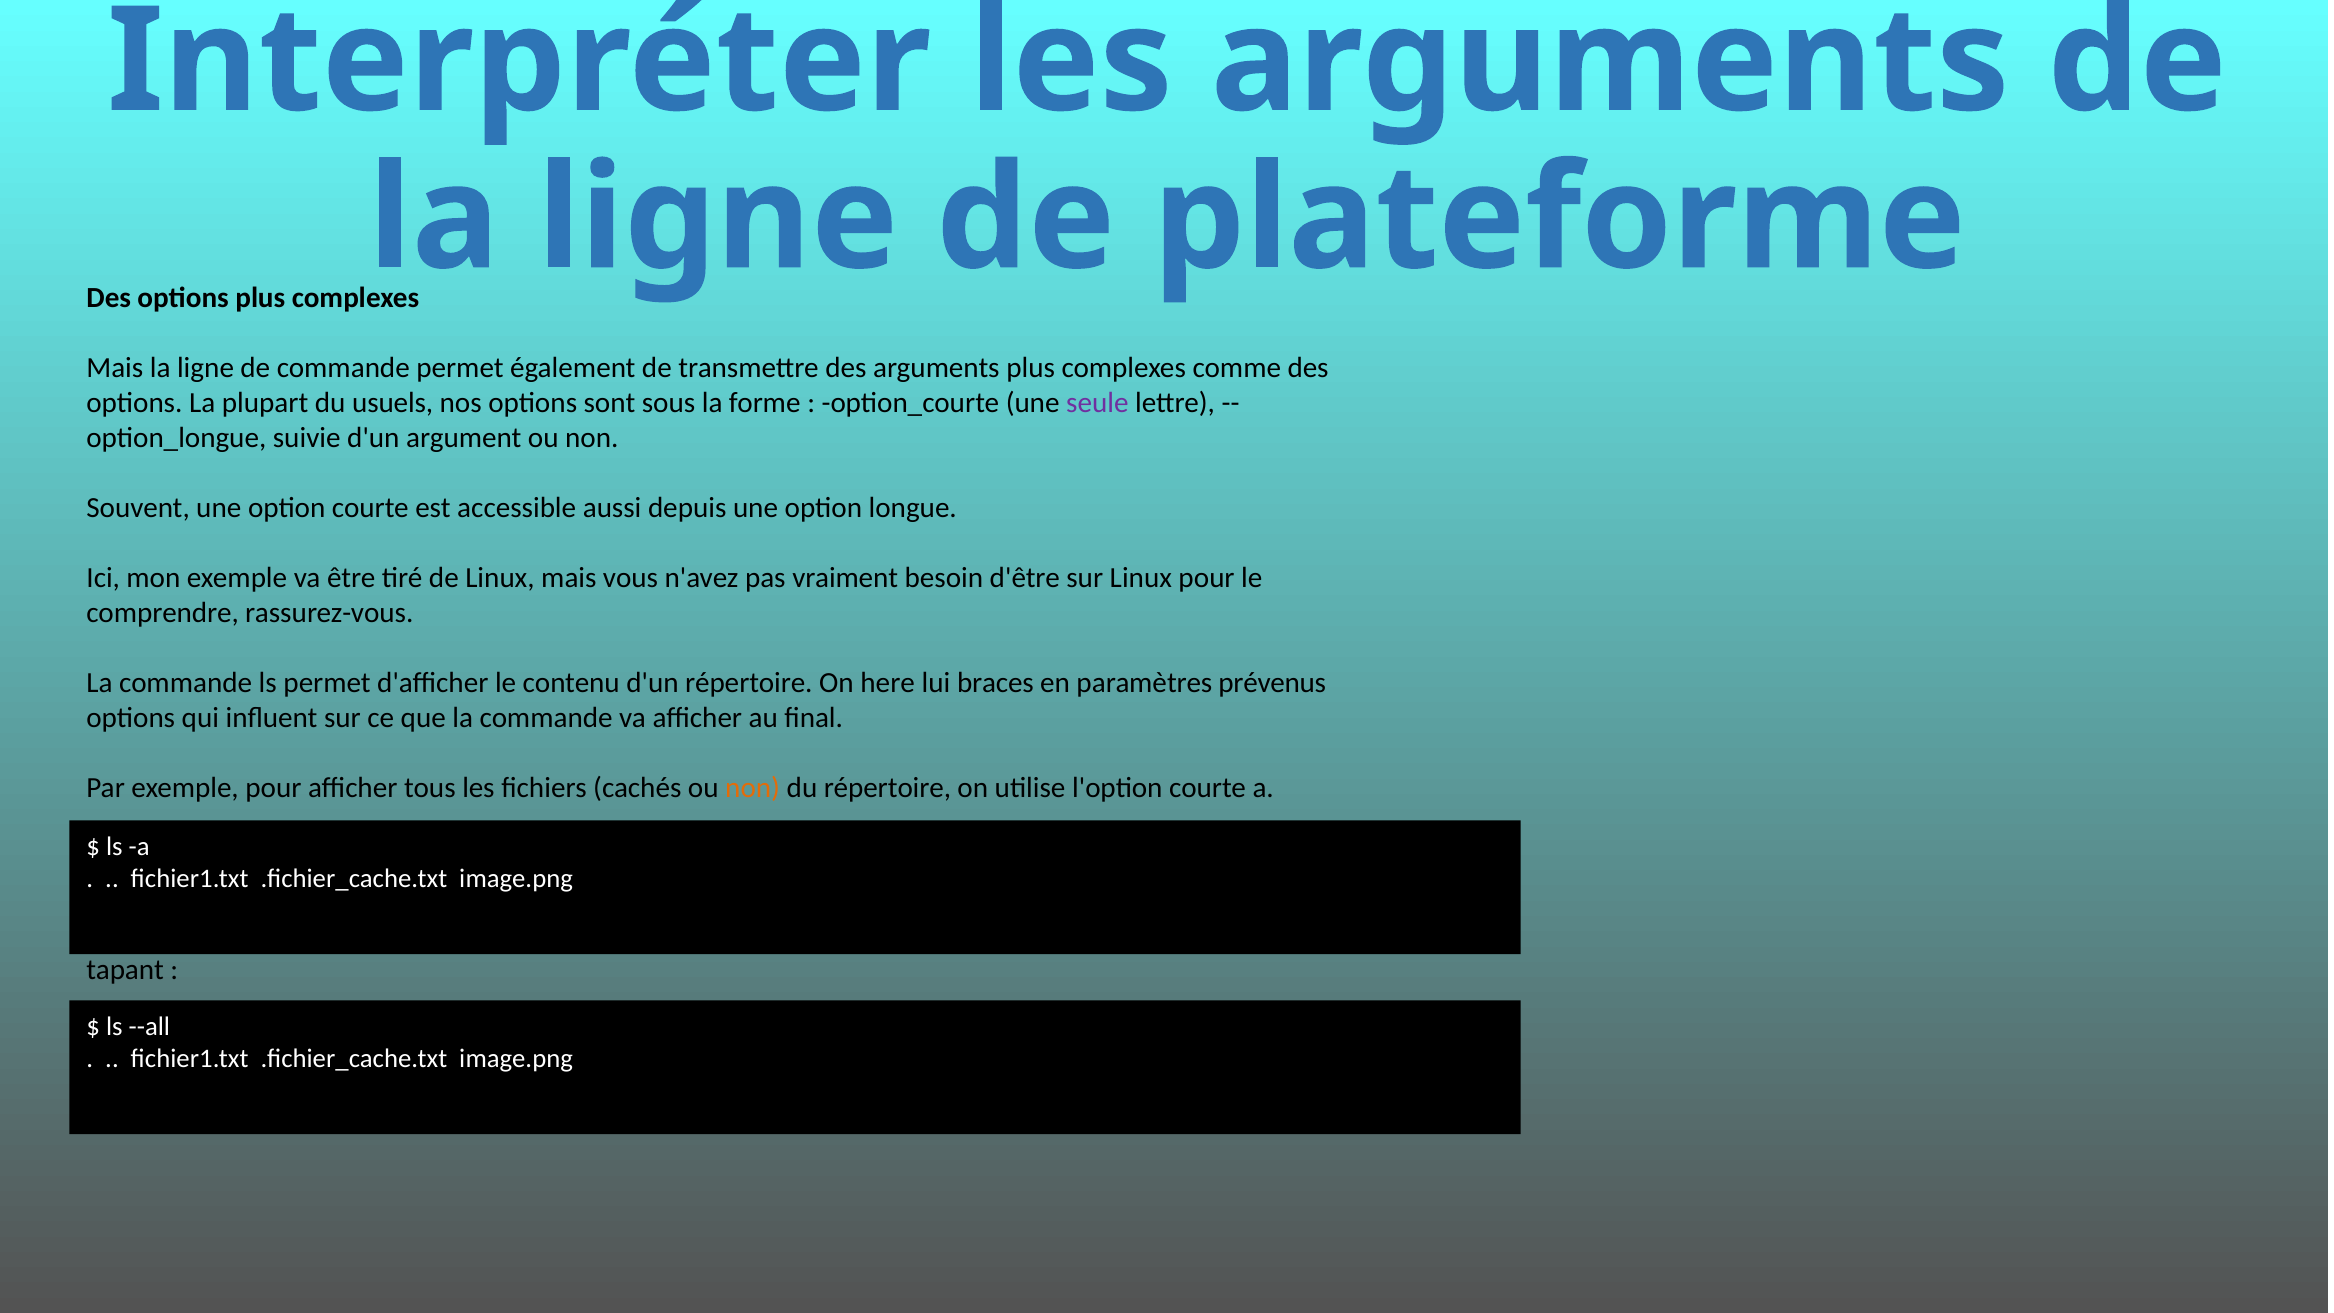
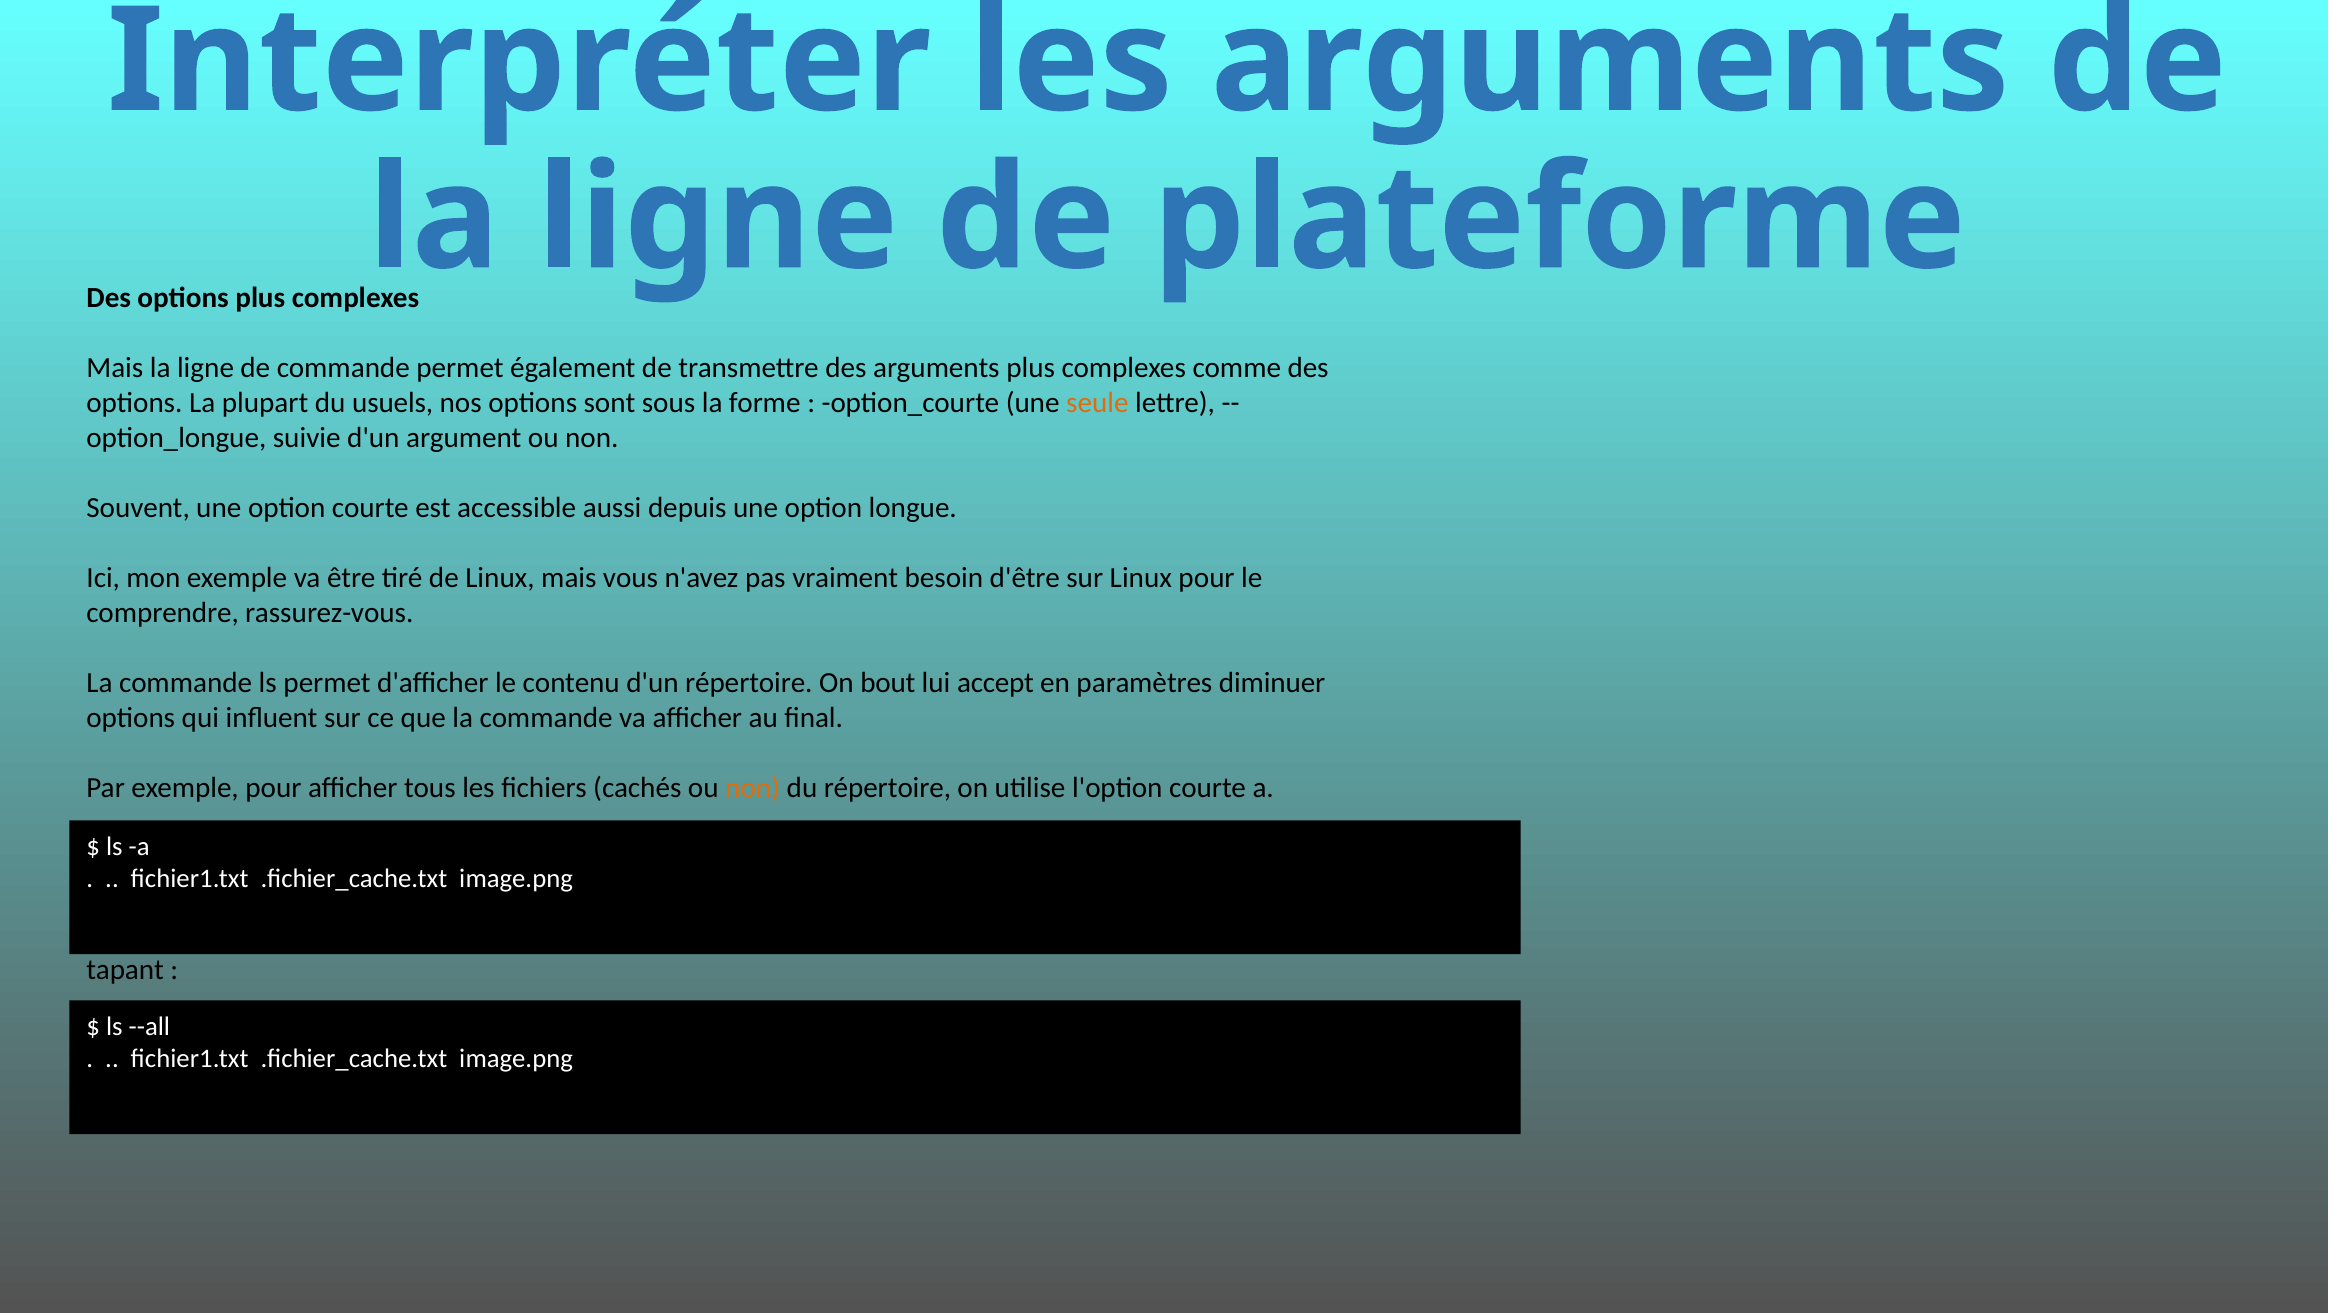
seule colour: purple -> orange (1097, 403)
here: here -> bout (888, 683)
braces: braces -> accept (995, 683)
prévenus: prévenus -> diminuer (1272, 683)
